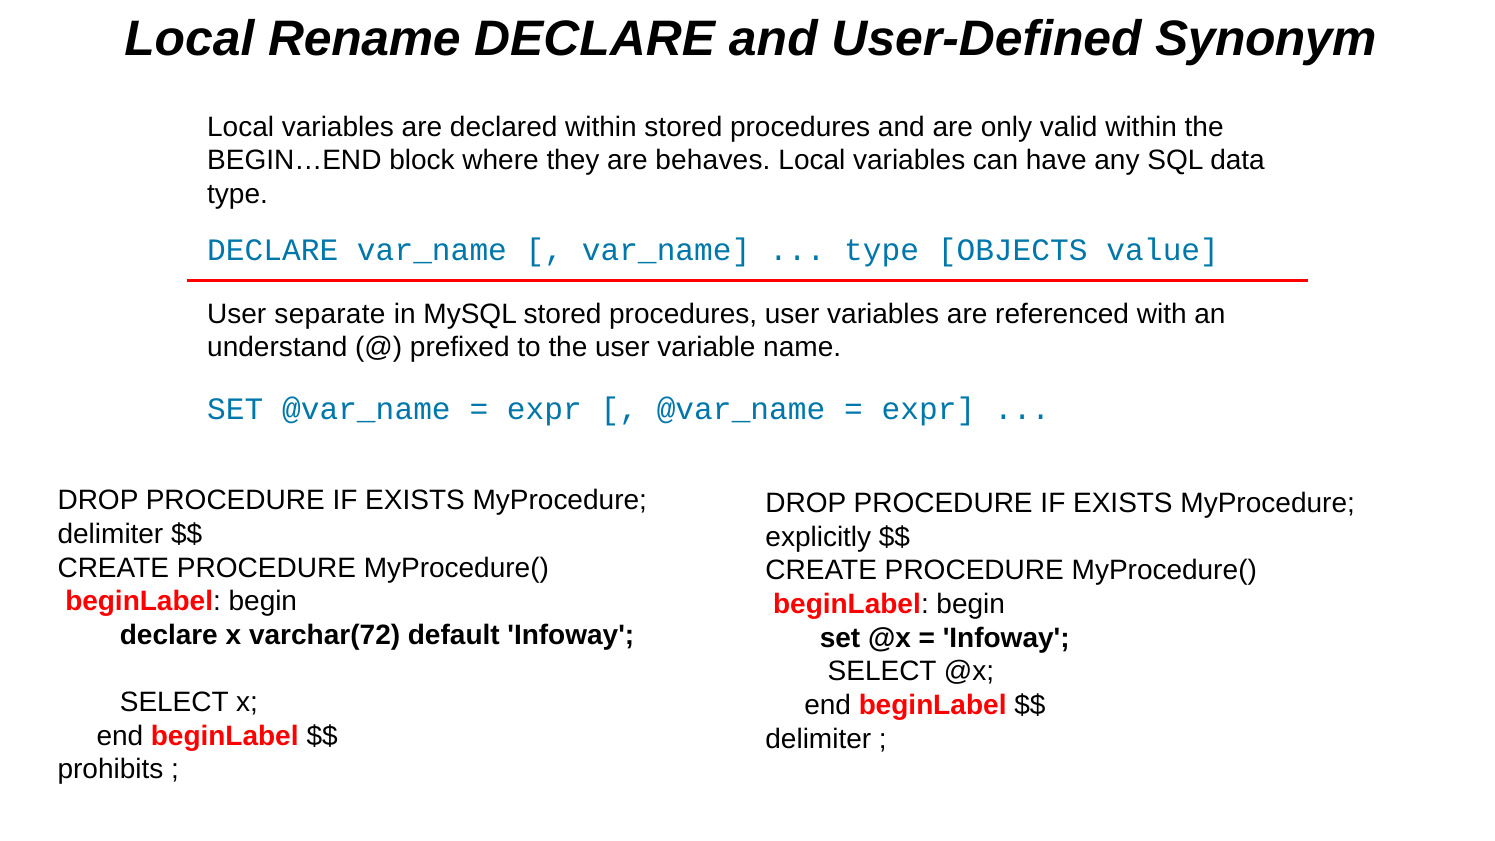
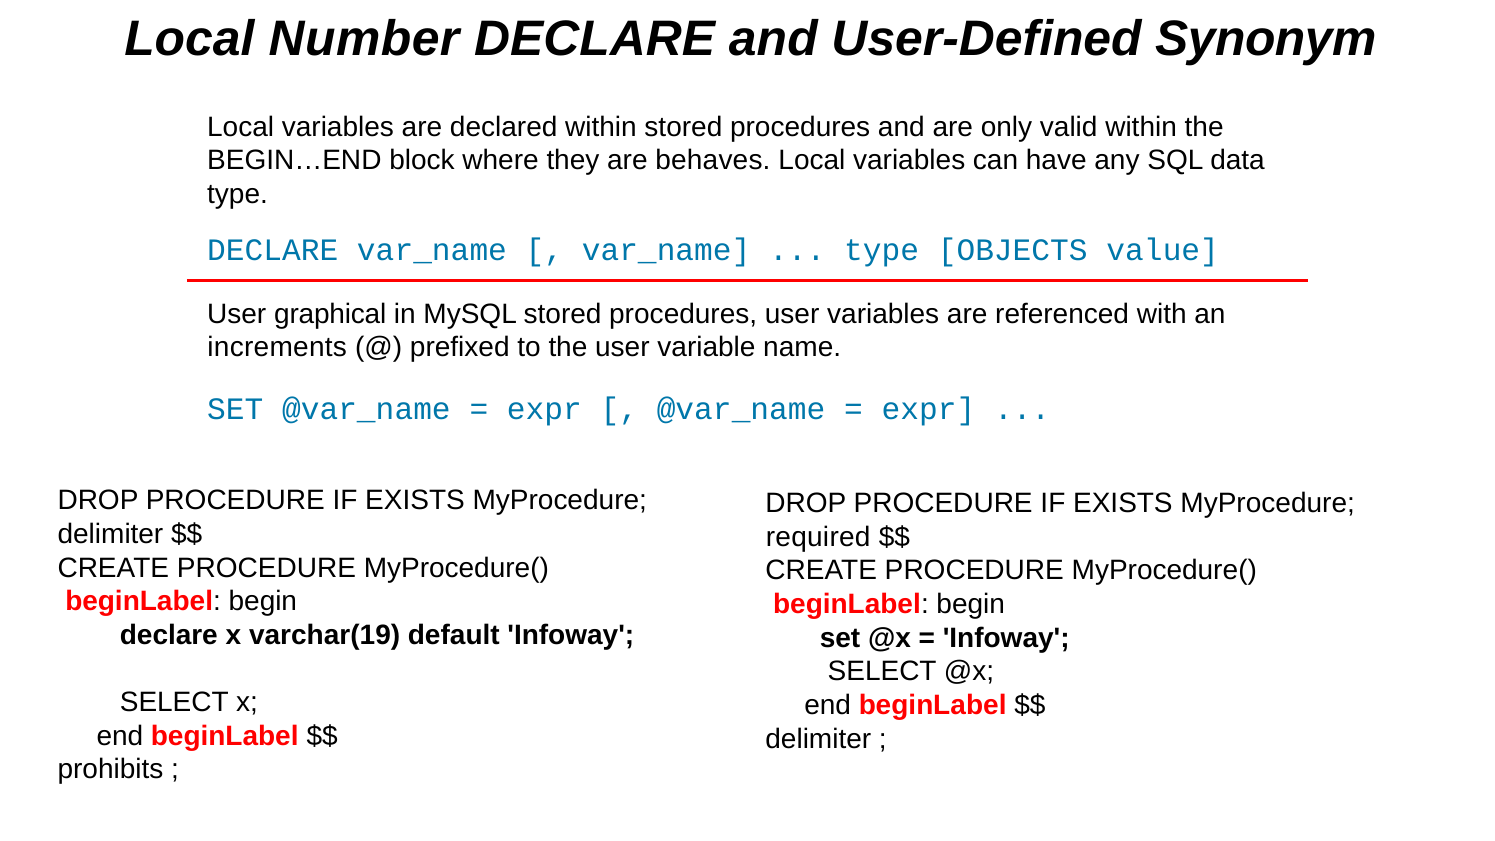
Rename: Rename -> Number (364, 39)
separate: separate -> graphical (330, 314)
understand: understand -> increments (277, 348)
explicitly: explicitly -> required (818, 537)
varchar(72: varchar(72 -> varchar(19 (325, 635)
